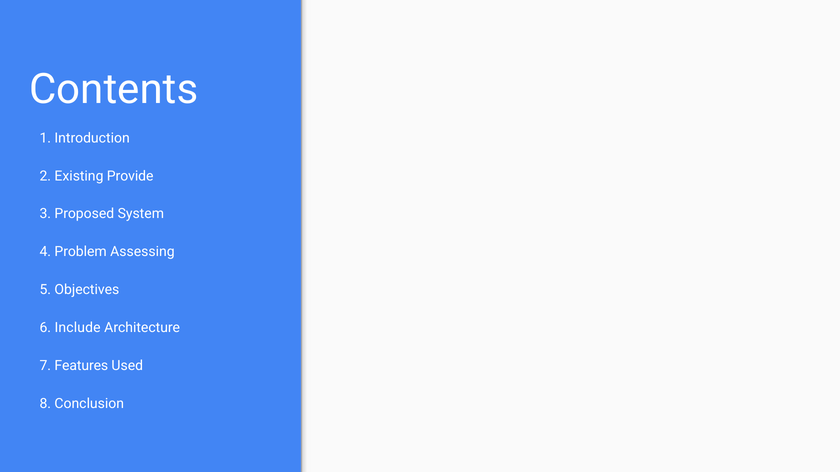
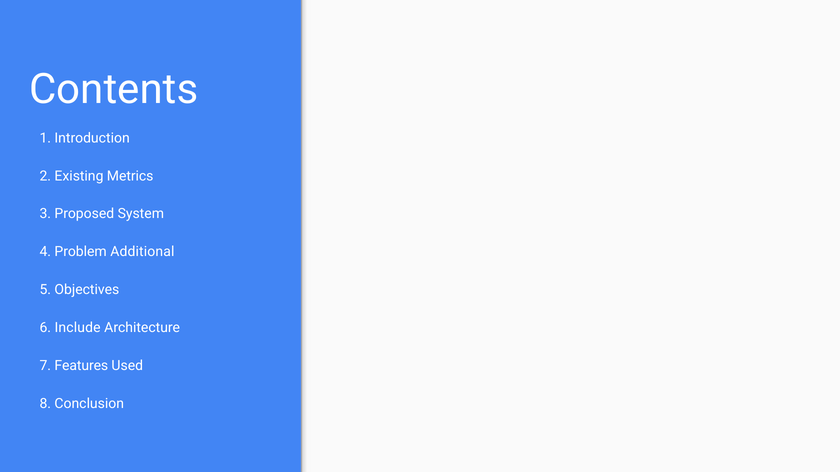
Provide: Provide -> Metrics (130, 176)
Assessing: Assessing -> Additional (142, 252)
